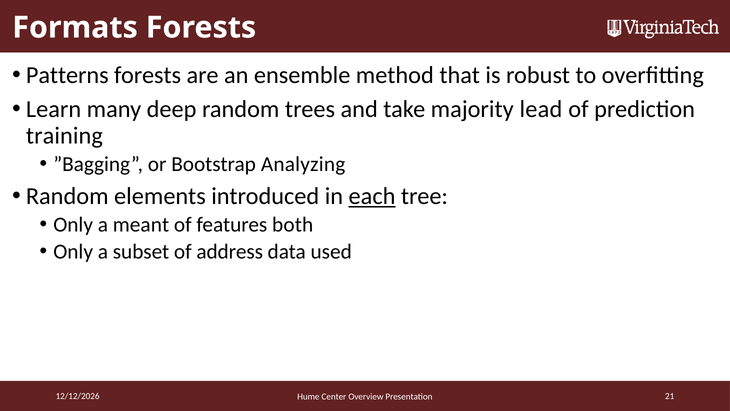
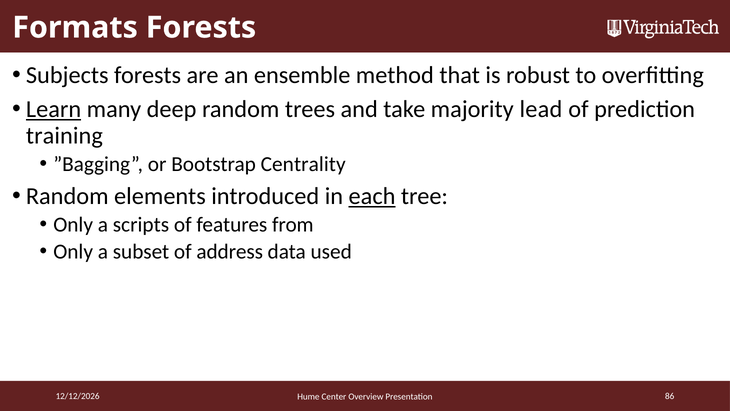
Patterns: Patterns -> Subjects (67, 75)
Learn underline: none -> present (54, 109)
Analyzing: Analyzing -> Centrality (303, 164)
meant: meant -> scripts (141, 225)
both: both -> from (293, 225)
21: 21 -> 86 (670, 396)
